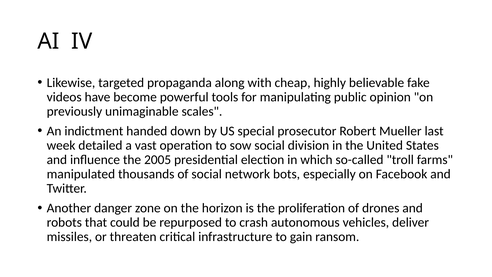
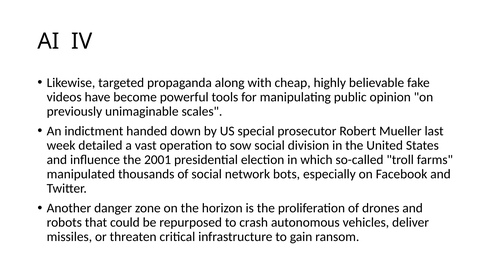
2005: 2005 -> 2001 (158, 160)
